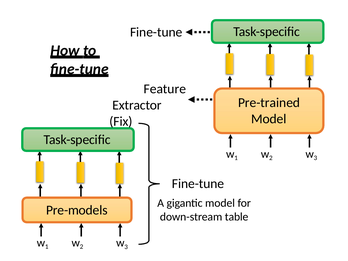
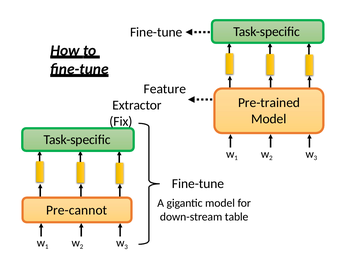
Pre-models: Pre-models -> Pre-cannot (77, 210)
